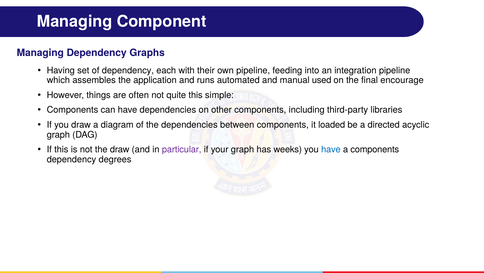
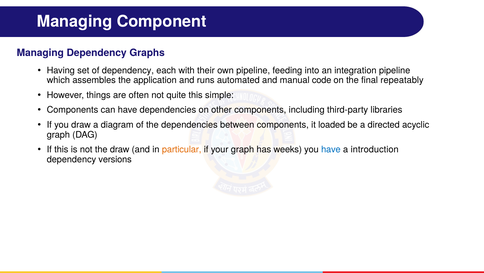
used: used -> code (322, 80)
encourage: encourage -> repeatably (402, 80)
particular colour: purple -> orange (182, 149)
a components: components -> introduction (375, 149)
degrees: degrees -> versions (115, 159)
